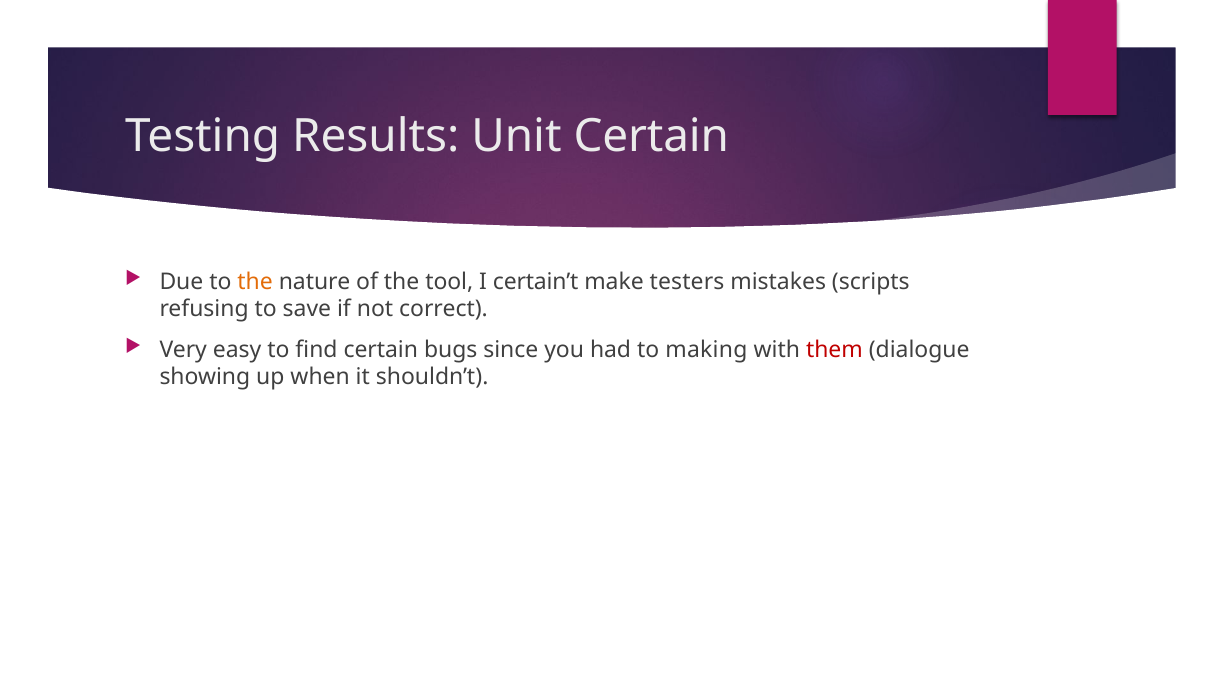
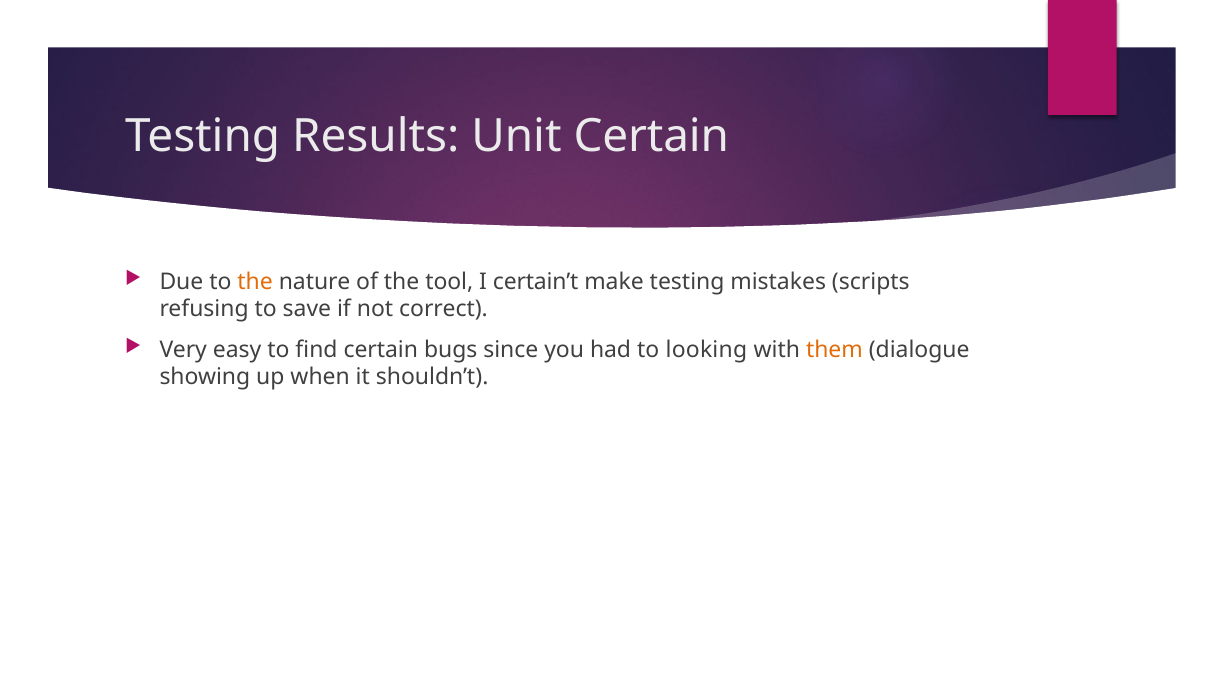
make testers: testers -> testing (687, 281)
making: making -> looking (706, 349)
them colour: red -> orange (834, 349)
